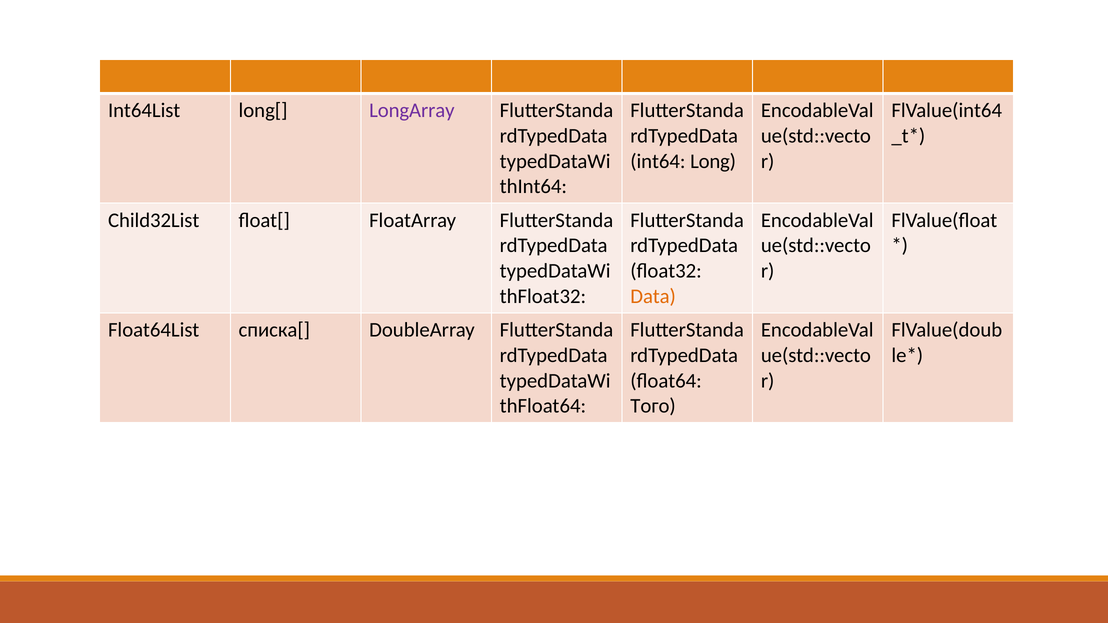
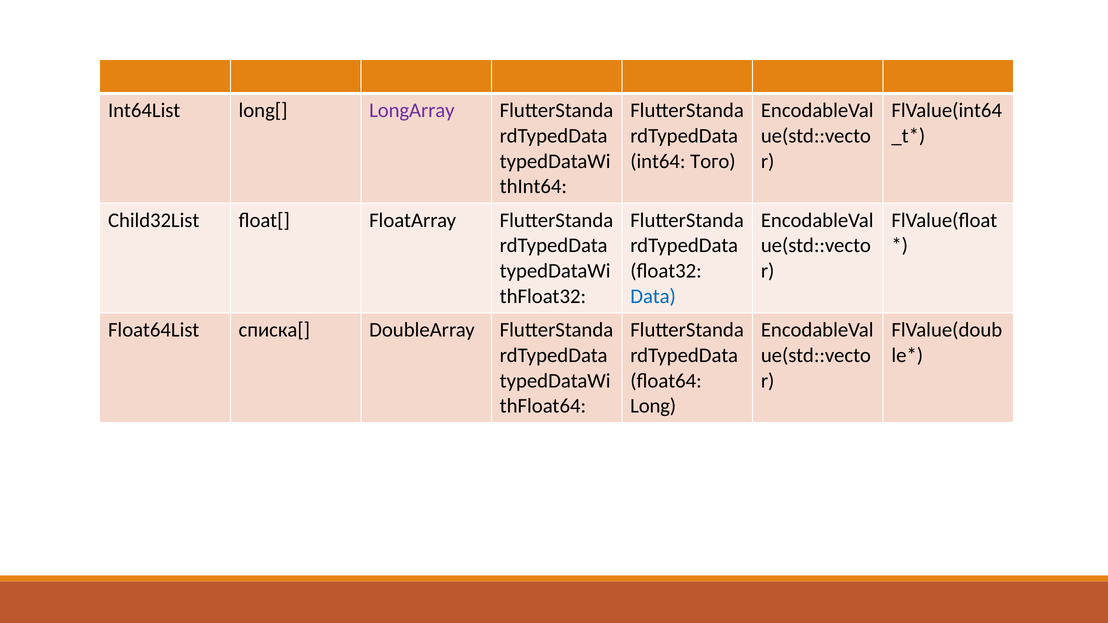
Long: Long -> Того (713, 161)
Data colour: orange -> blue (653, 296)
Того: Того -> Long (653, 406)
